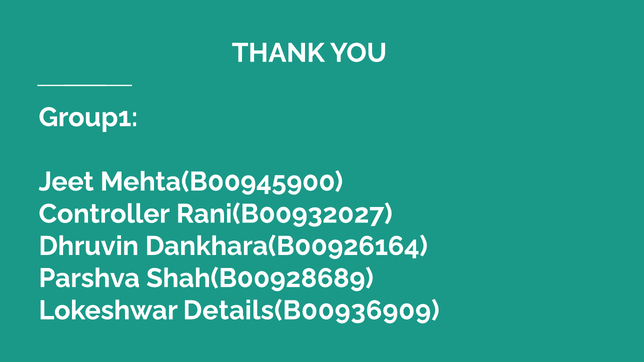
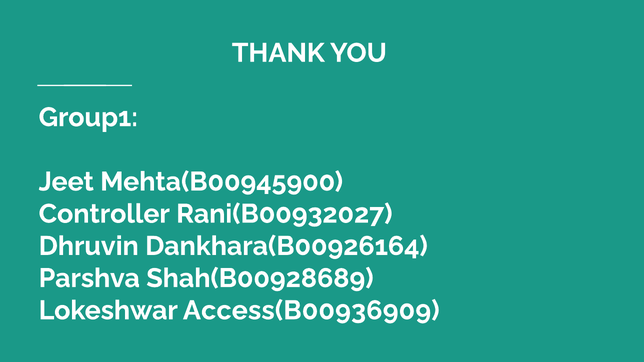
Details(B00936909: Details(B00936909 -> Access(B00936909 (311, 311)
